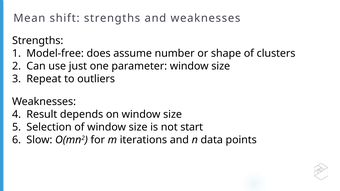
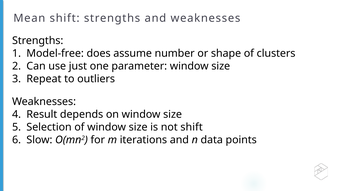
not start: start -> shift (192, 127)
